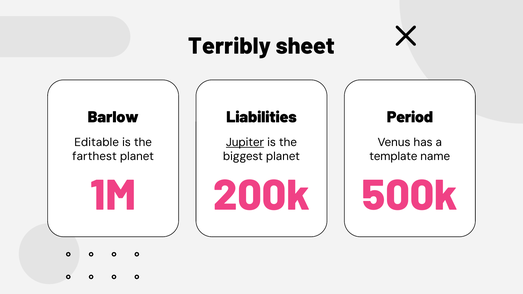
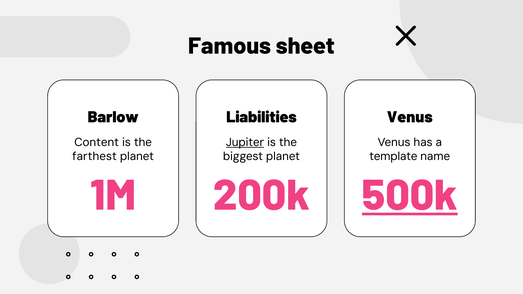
Terribly: Terribly -> Famous (230, 46)
Liabilities Period: Period -> Venus (410, 117)
Editable: Editable -> Content (97, 143)
500k underline: none -> present (410, 196)
